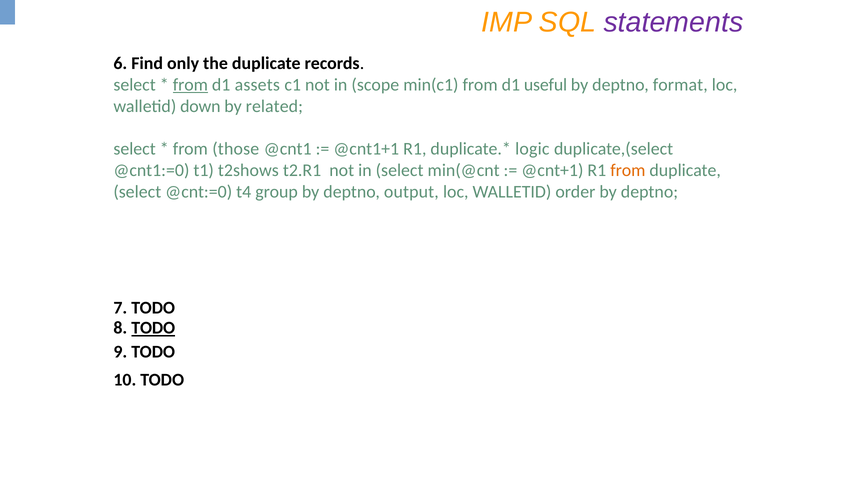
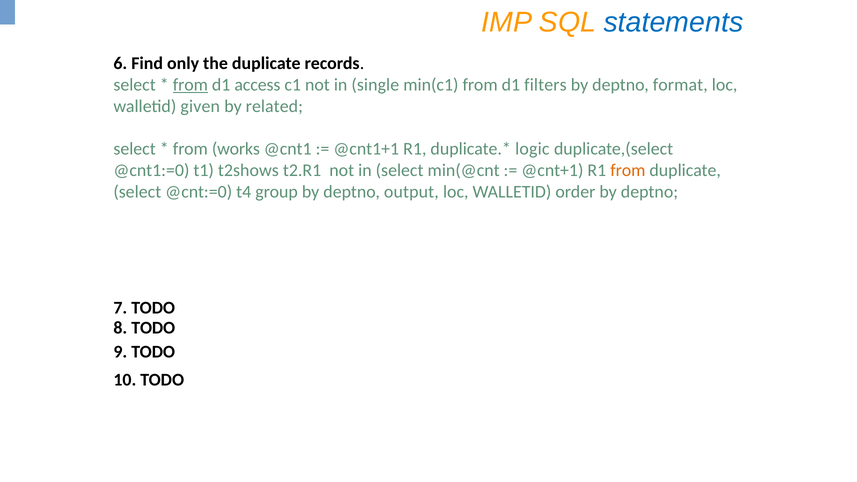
statements colour: purple -> blue (673, 22)
assets: assets -> access (257, 85)
scope: scope -> single (375, 85)
useful: useful -> filters (545, 85)
down: down -> given (200, 106)
those: those -> works (236, 149)
TODO underline: present -> none (153, 328)
